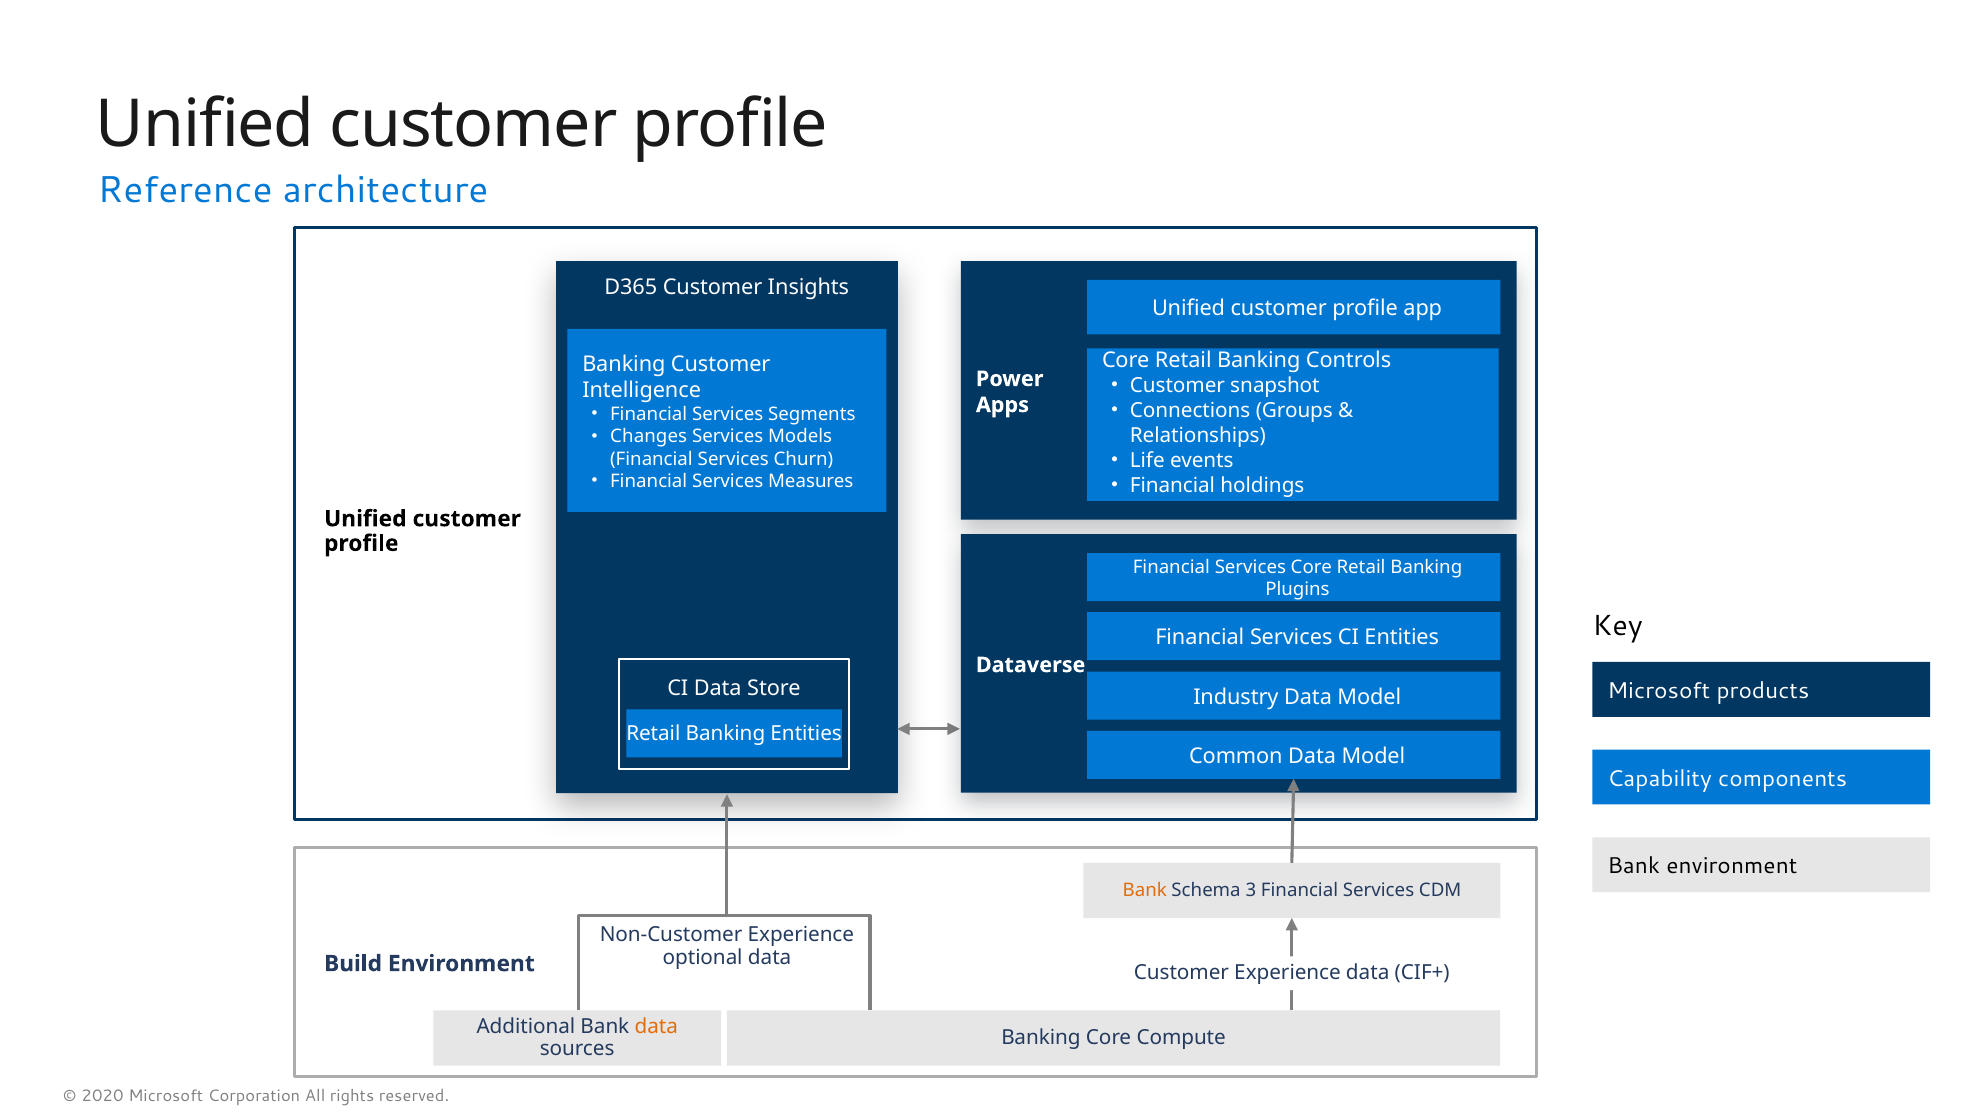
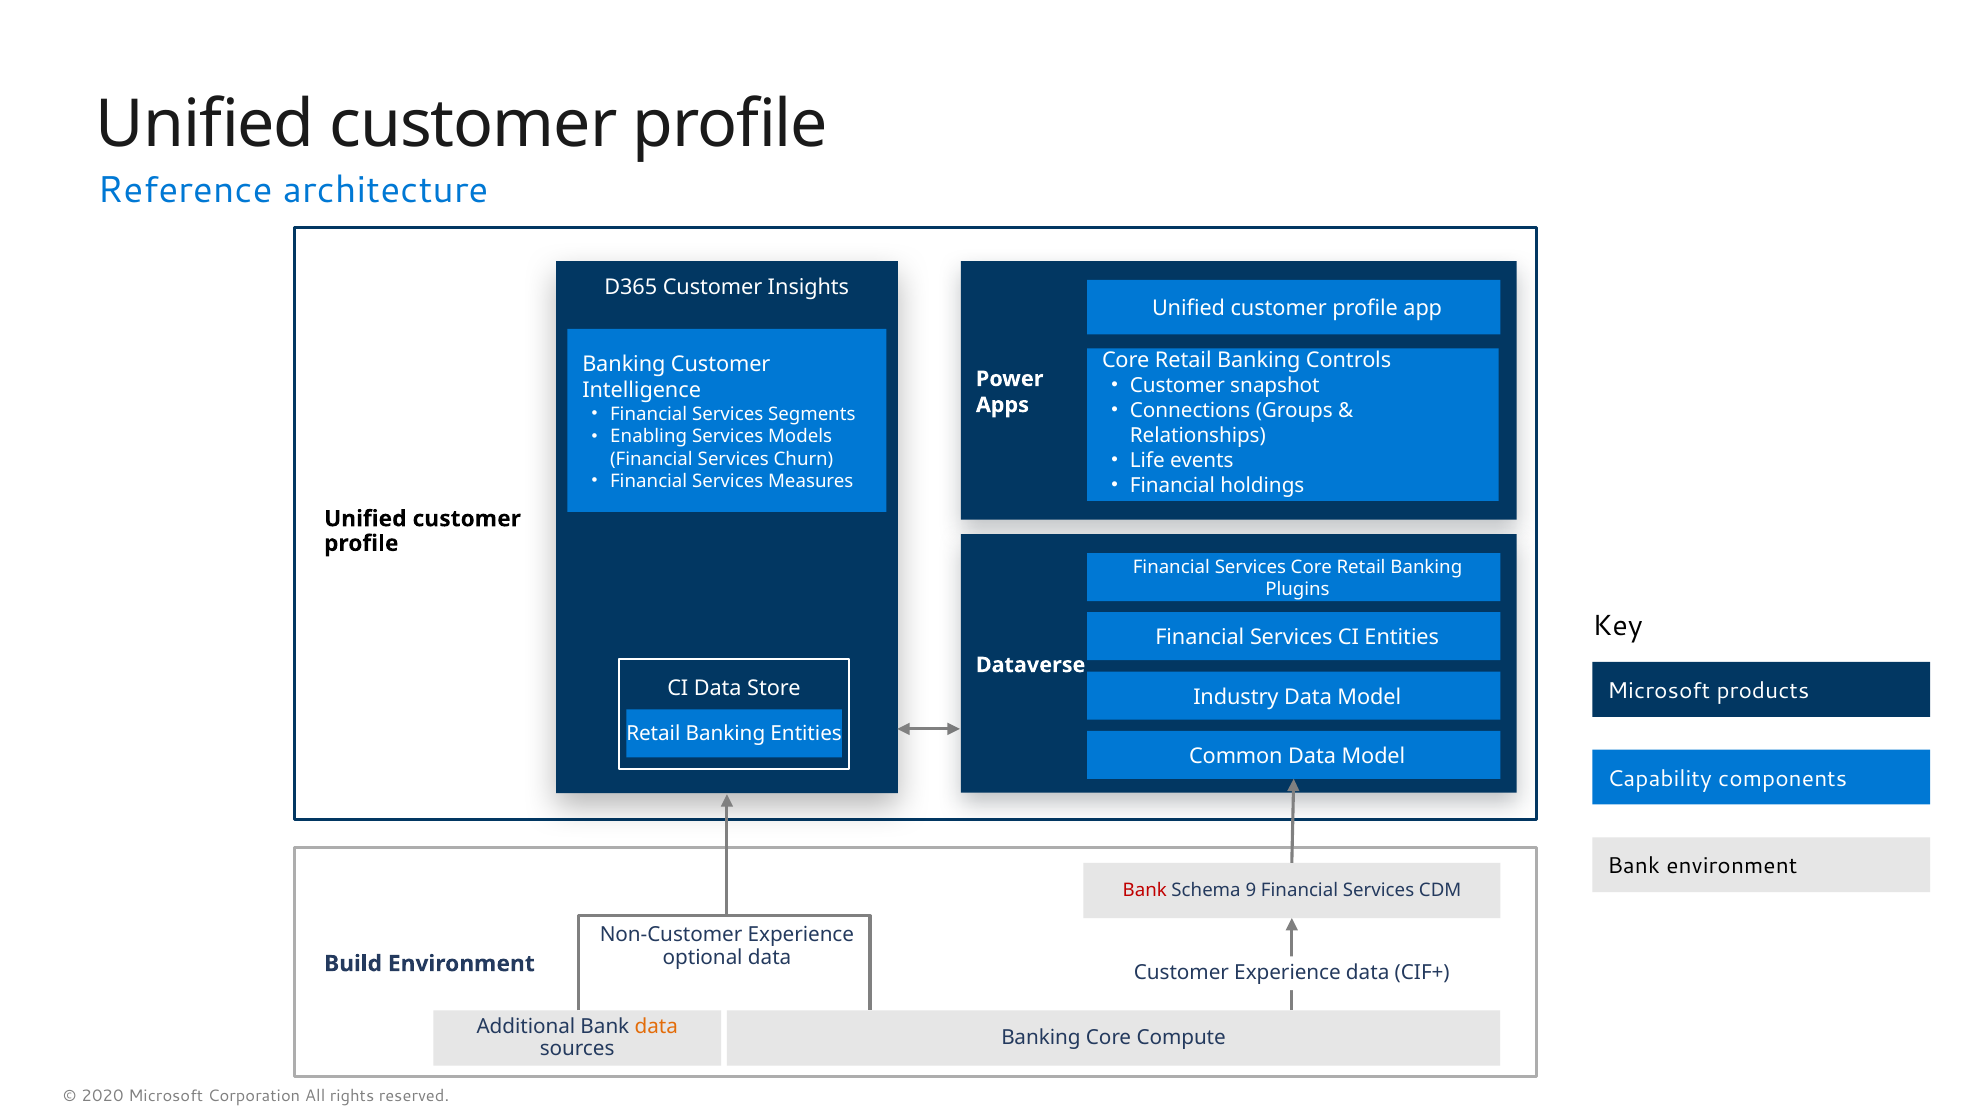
Changes: Changes -> Enabling (649, 437)
Bank colour: orange -> red (1145, 891)
3: 3 -> 9 (1251, 891)
